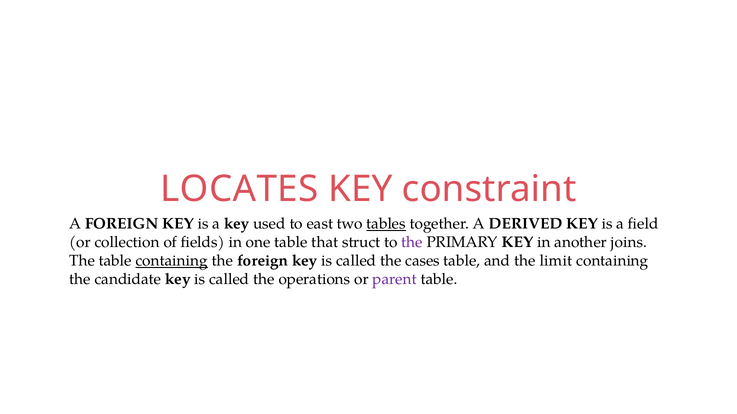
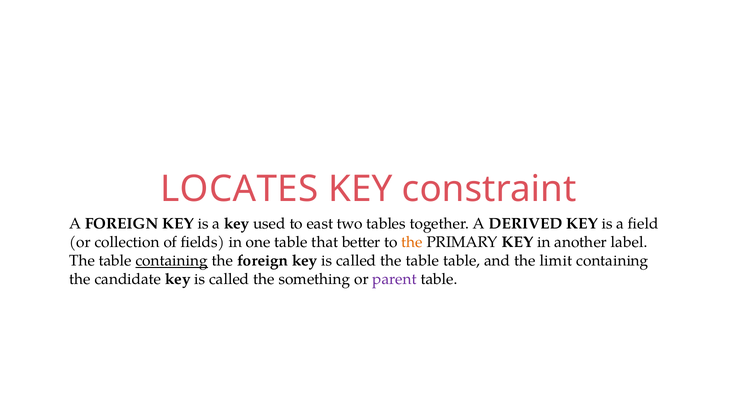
tables underline: present -> none (386, 224)
struct: struct -> better (361, 243)
the colour: purple -> orange (412, 243)
joins: joins -> label (629, 243)
called the cases: cases -> table (422, 261)
operations: operations -> something (314, 280)
